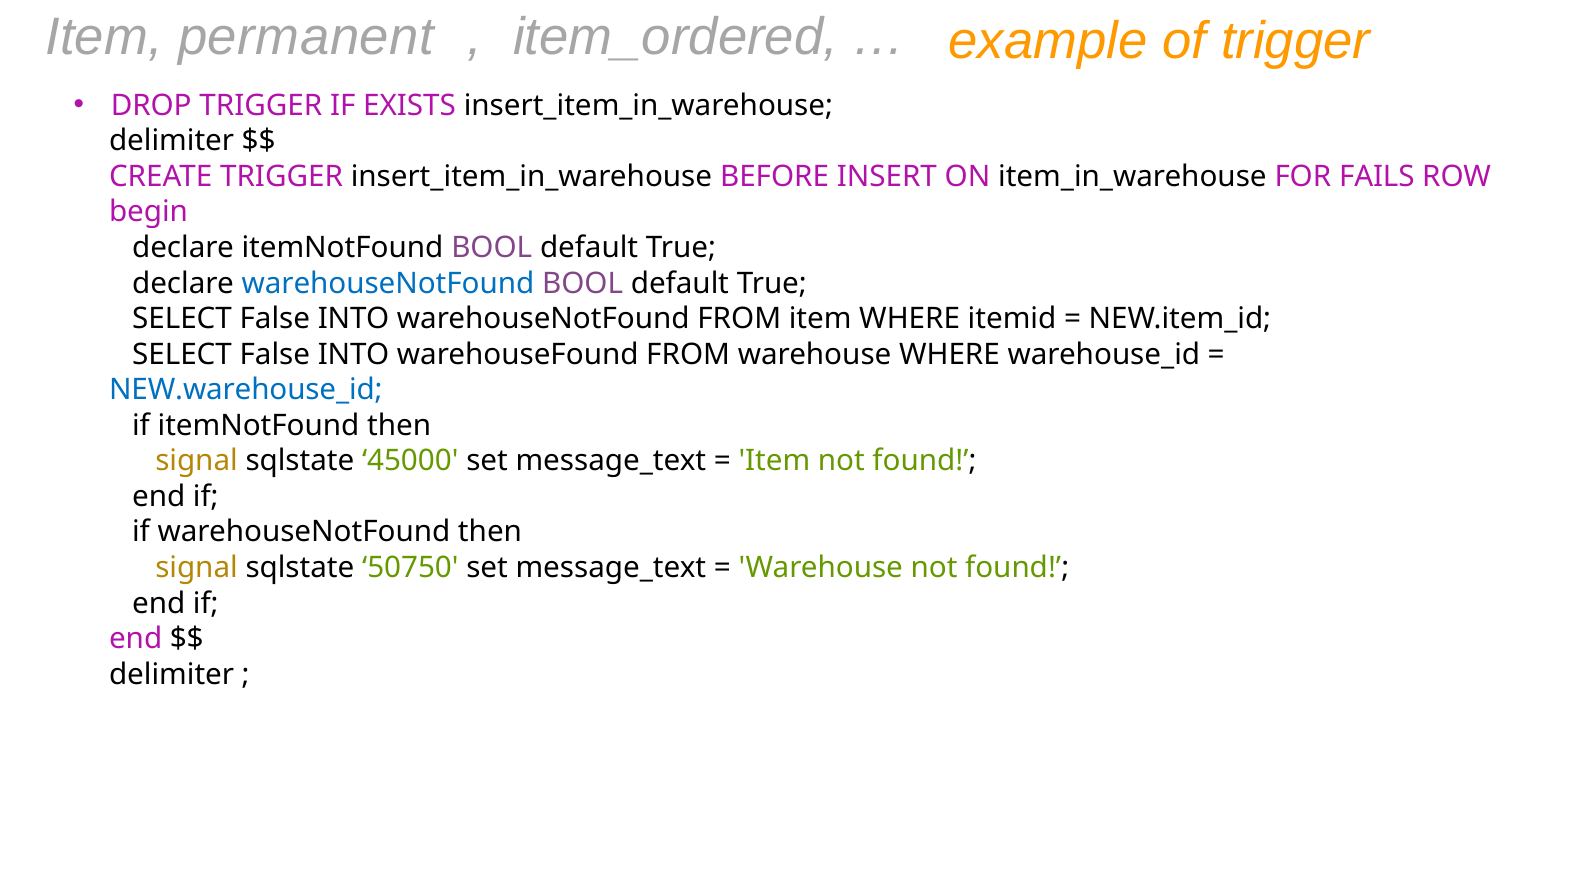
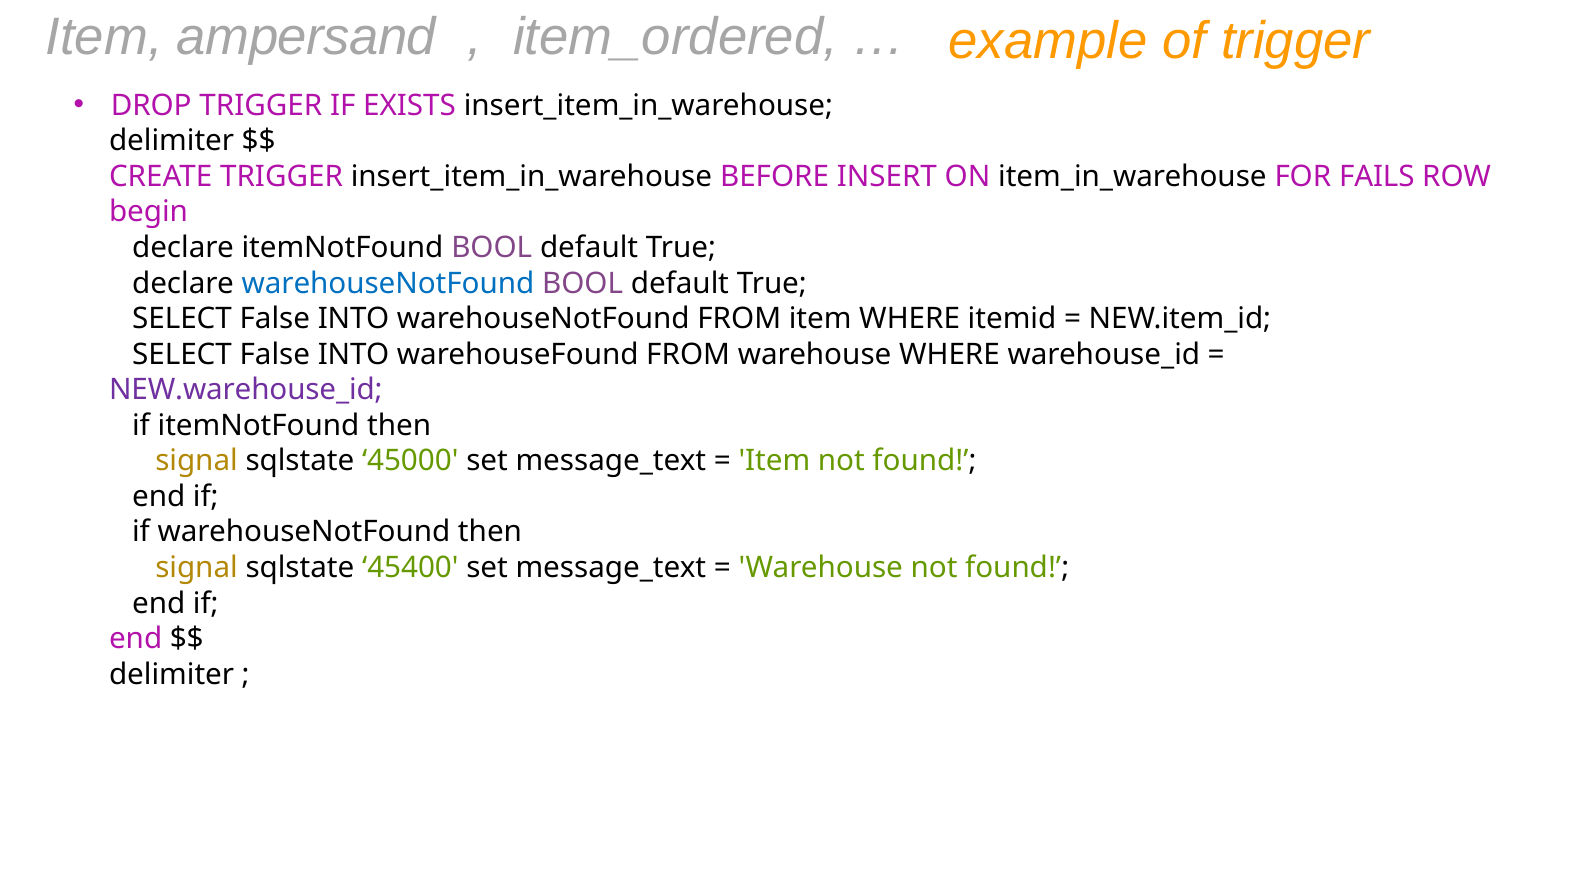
permanent: permanent -> ampersand (307, 38)
NEW.warehouse_id colour: blue -> purple (246, 390)
50750: 50750 -> 45400 (410, 568)
